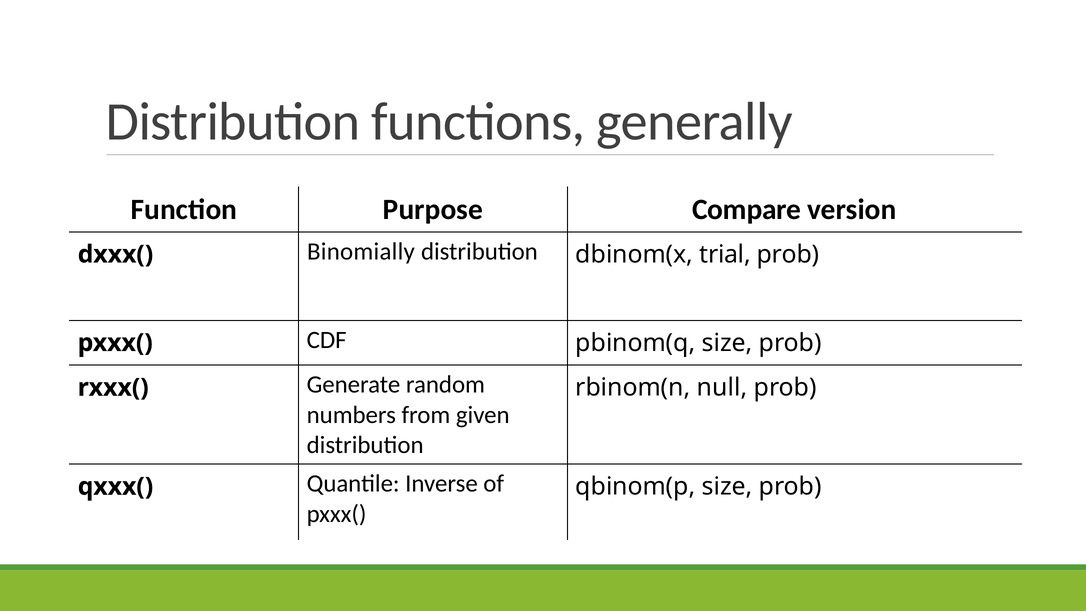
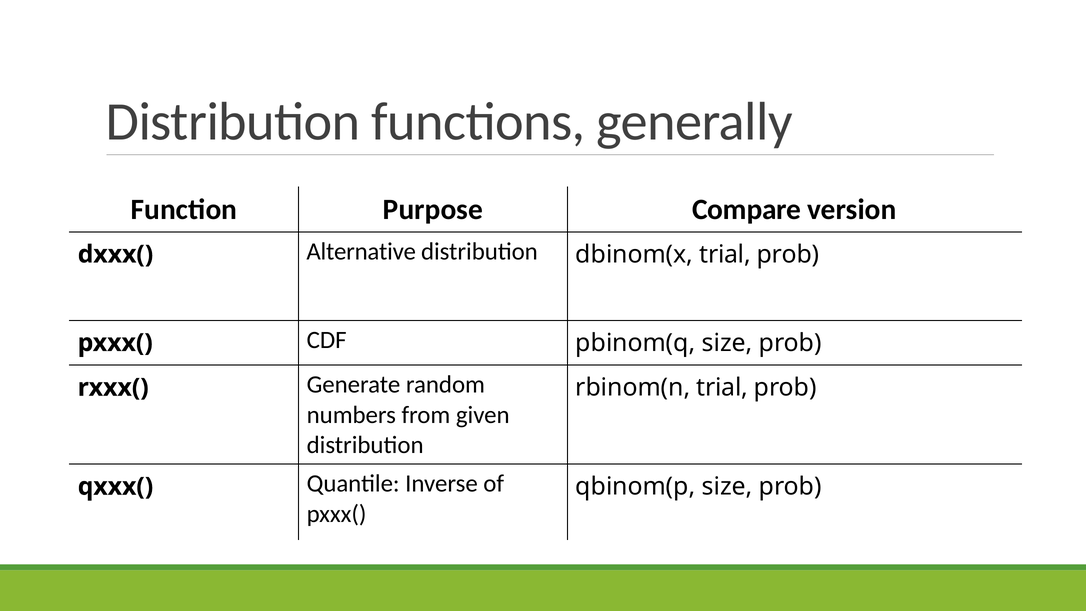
Binomially: Binomially -> Alternative (361, 251)
rbinom(n null: null -> trial (722, 387)
